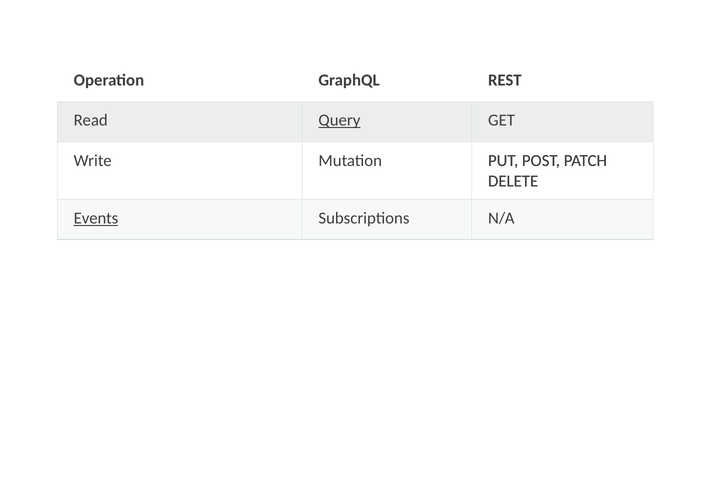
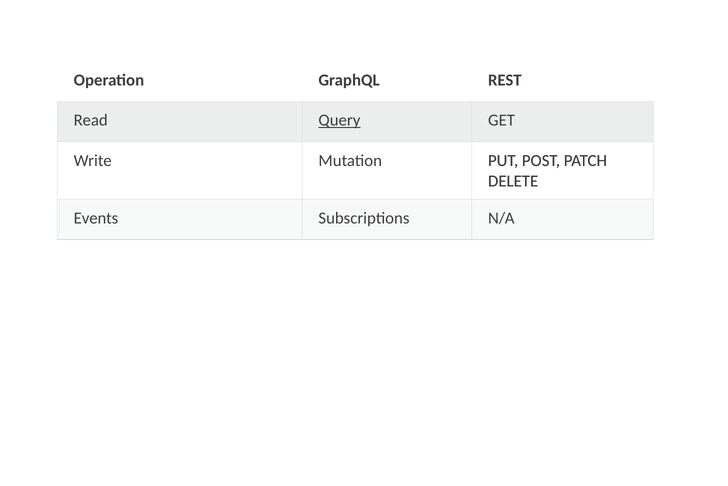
Events underline: present -> none (96, 218)
